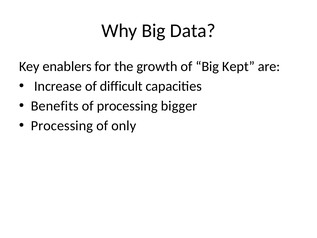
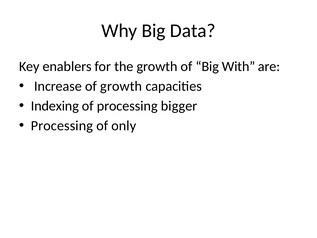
Kept: Kept -> With (239, 67)
of difficult: difficult -> growth (121, 86)
Benefits: Benefits -> Indexing (55, 106)
